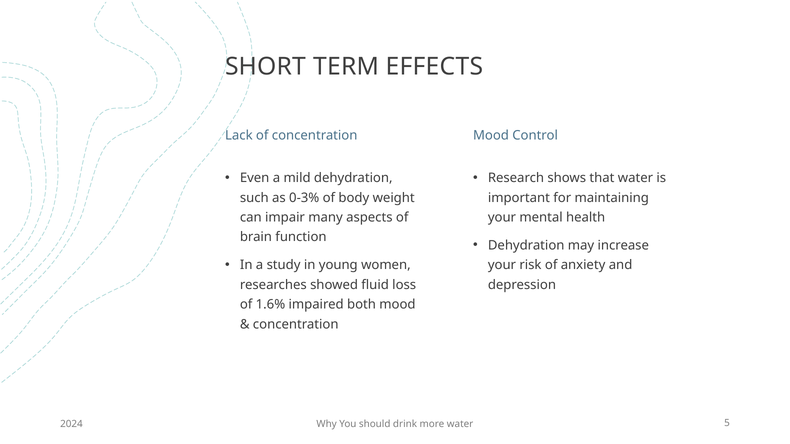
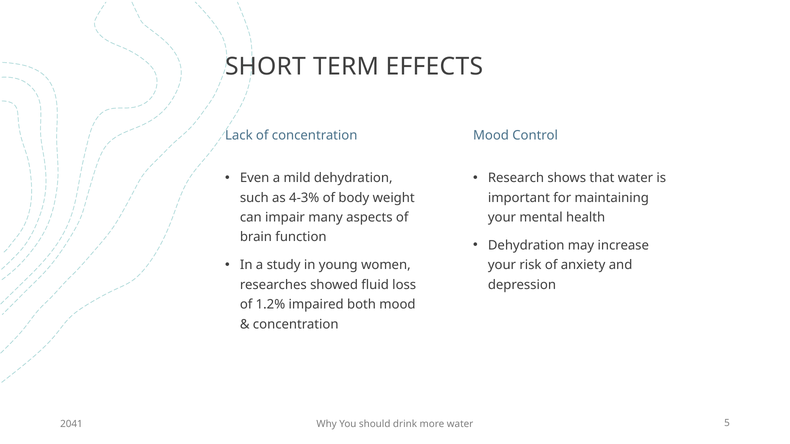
0-3%: 0-3% -> 4-3% (304, 198)
1.6%: 1.6% -> 1.2% (270, 305)
2024: 2024 -> 2041 (71, 424)
